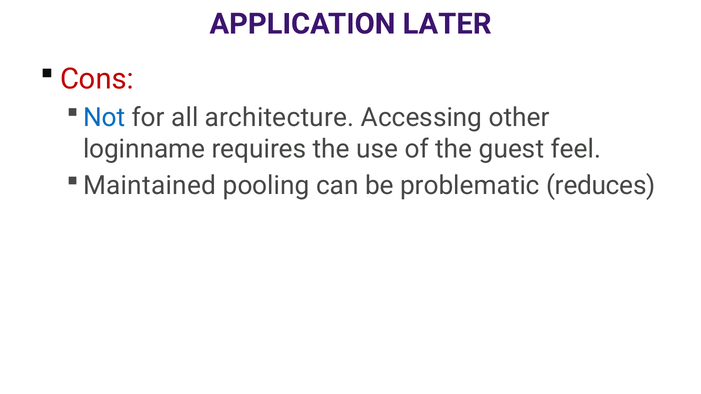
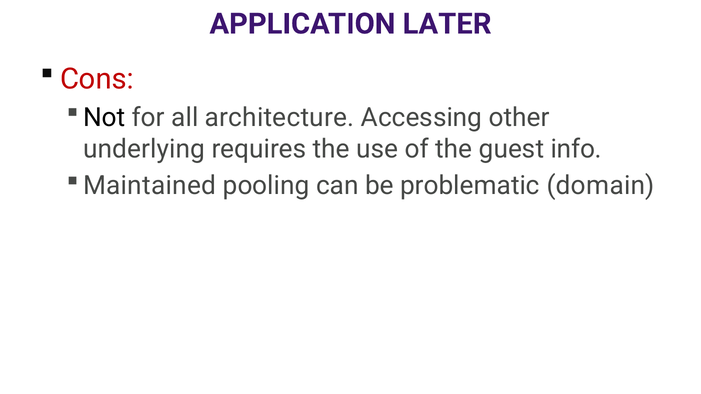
Not colour: blue -> black (104, 117)
loginname: loginname -> underlying (144, 149)
feel: feel -> info (576, 149)
reduces: reduces -> domain (601, 186)
